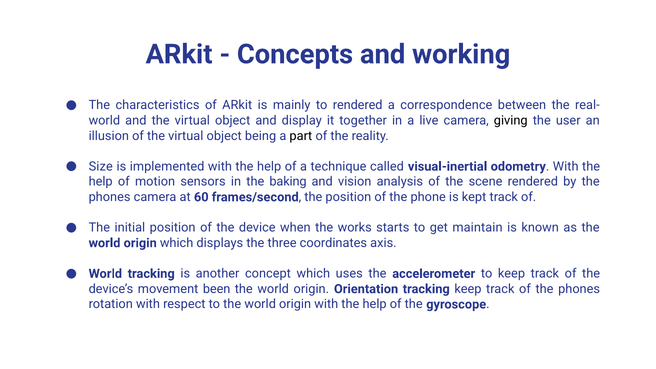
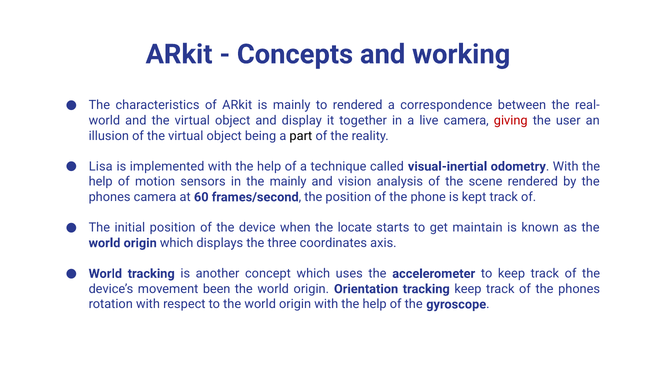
giving colour: black -> red (511, 121)
Size: Size -> Lisa (101, 166)
the baking: baking -> mainly (288, 182)
works: works -> locate (355, 228)
